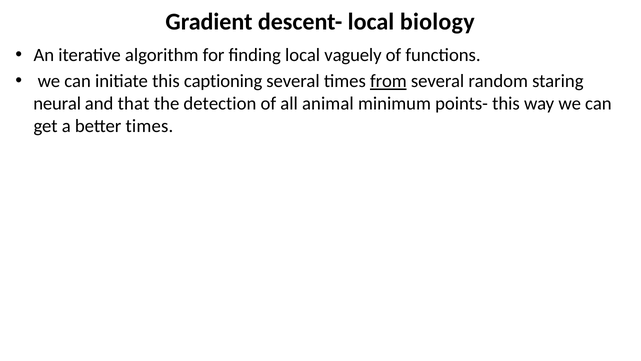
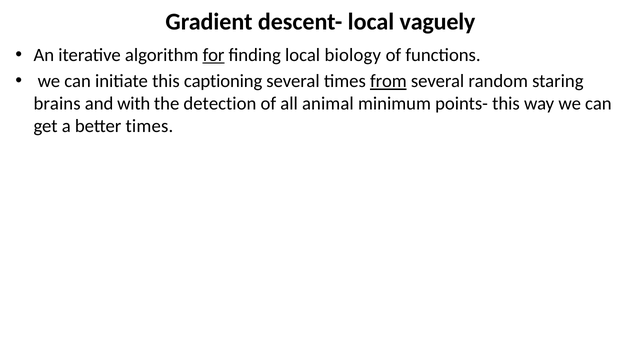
biology: biology -> vaguely (437, 22)
for underline: none -> present (214, 55)
vaguely: vaguely -> biology (353, 55)
neural: neural -> brains (57, 103)
that: that -> with (134, 103)
